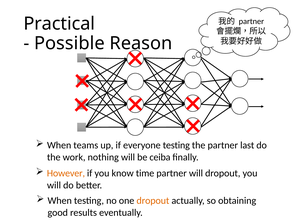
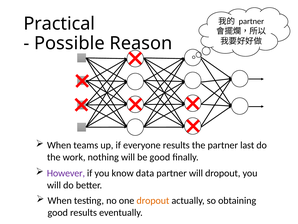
everyone testing: testing -> results (176, 145)
be ceiba: ceiba -> good (160, 157)
However colour: orange -> purple (66, 173)
time: time -> data (145, 173)
